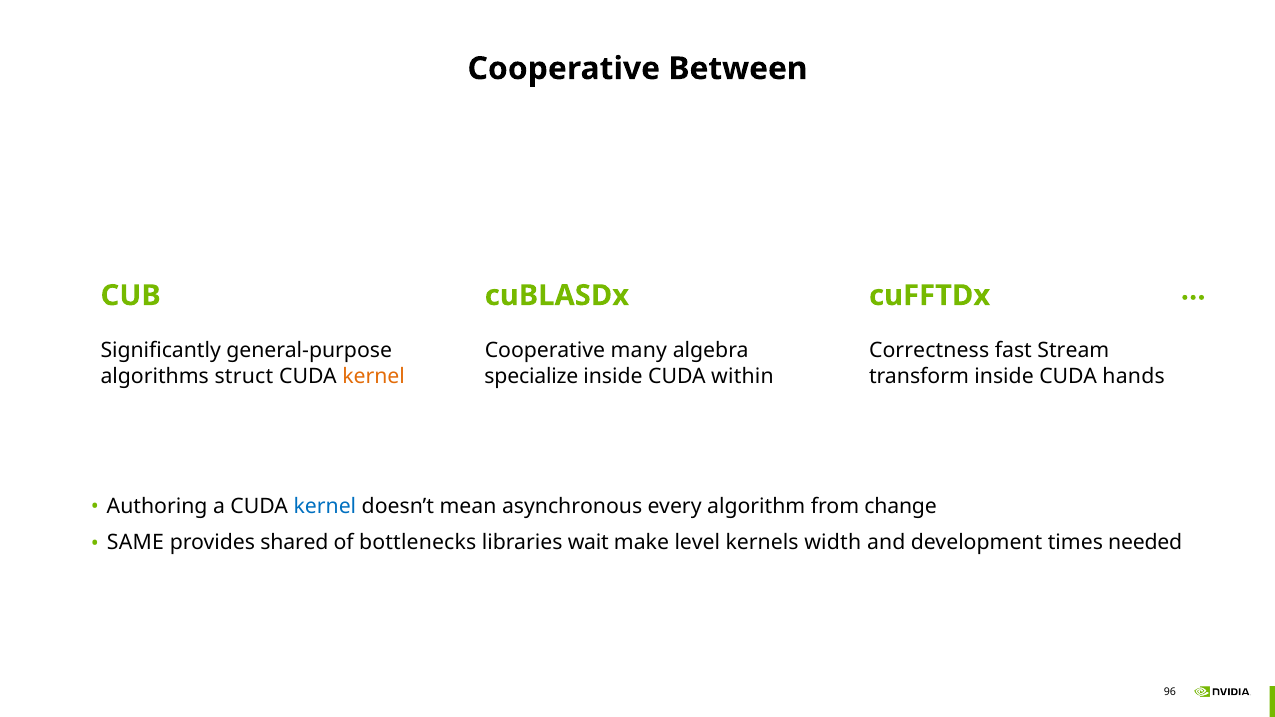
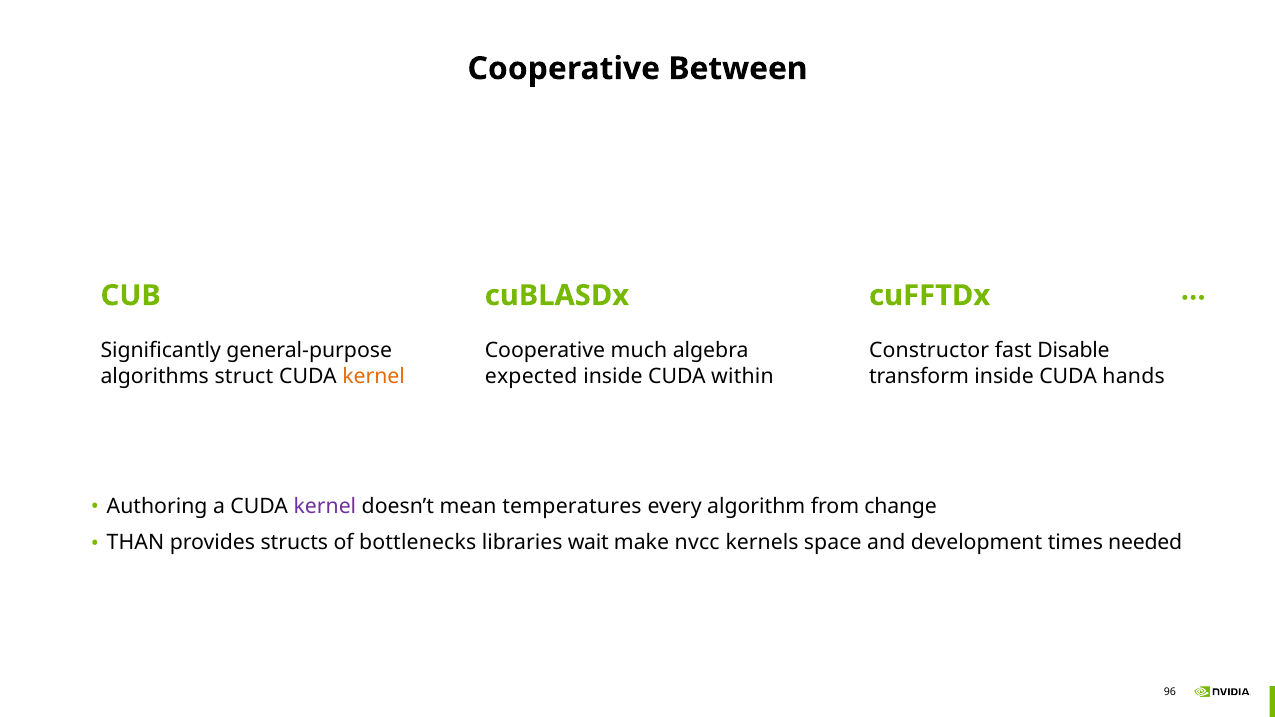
many: many -> much (639, 351)
Correctness: Correctness -> Constructor (929, 351)
Stream: Stream -> Disable (1073, 351)
specialize: specialize -> expected (531, 376)
kernel colour: blue -> purple (325, 507)
asynchronous: asynchronous -> temperatures (572, 507)
SAME: SAME -> THAN (135, 543)
shared: shared -> structs (294, 543)
level: level -> nvcc (697, 543)
width: width -> space (833, 543)
